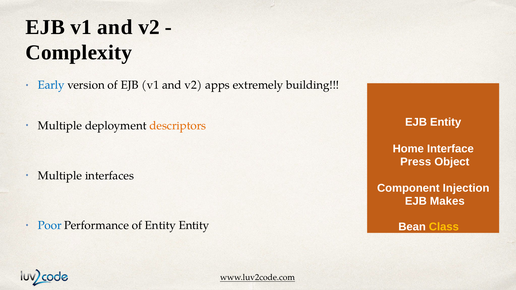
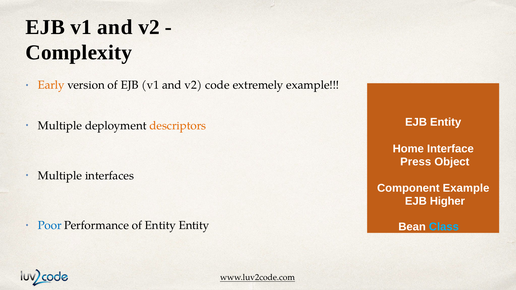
Early colour: blue -> orange (51, 85)
apps: apps -> code (218, 85)
extremely building: building -> example (313, 85)
Component Injection: Injection -> Example (466, 188)
Makes: Makes -> Higher (447, 201)
Class colour: yellow -> light blue (444, 227)
